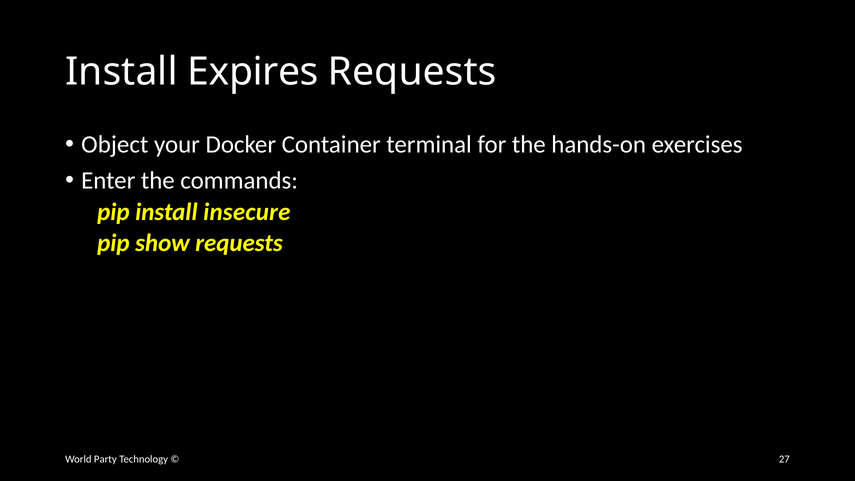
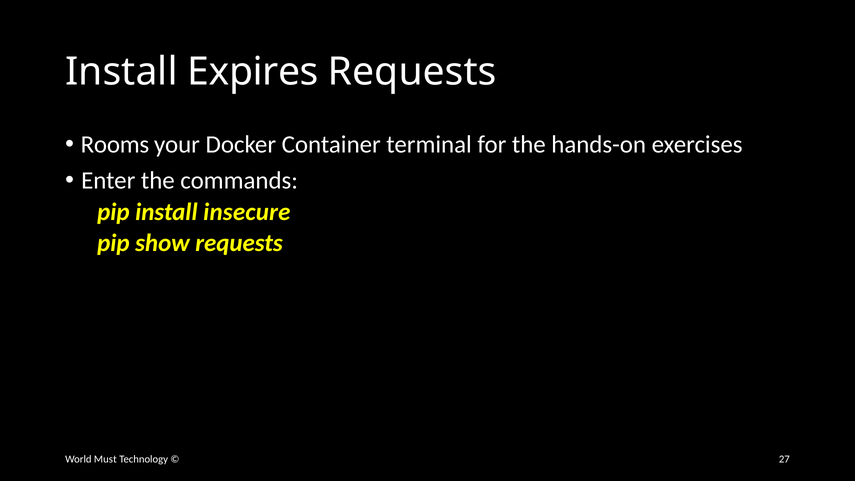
Object: Object -> Rooms (115, 145)
Party: Party -> Must (105, 459)
